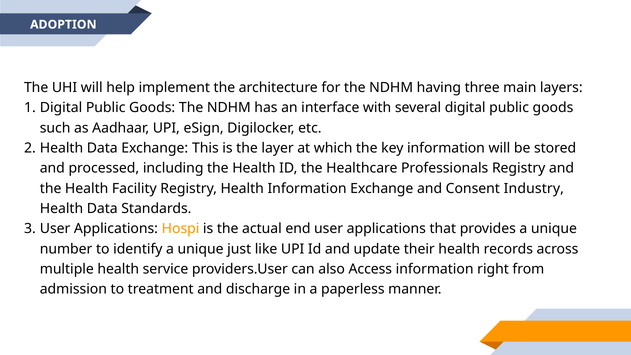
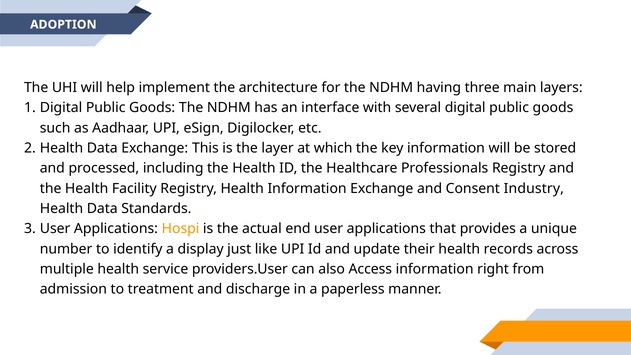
identify a unique: unique -> display (201, 249)
